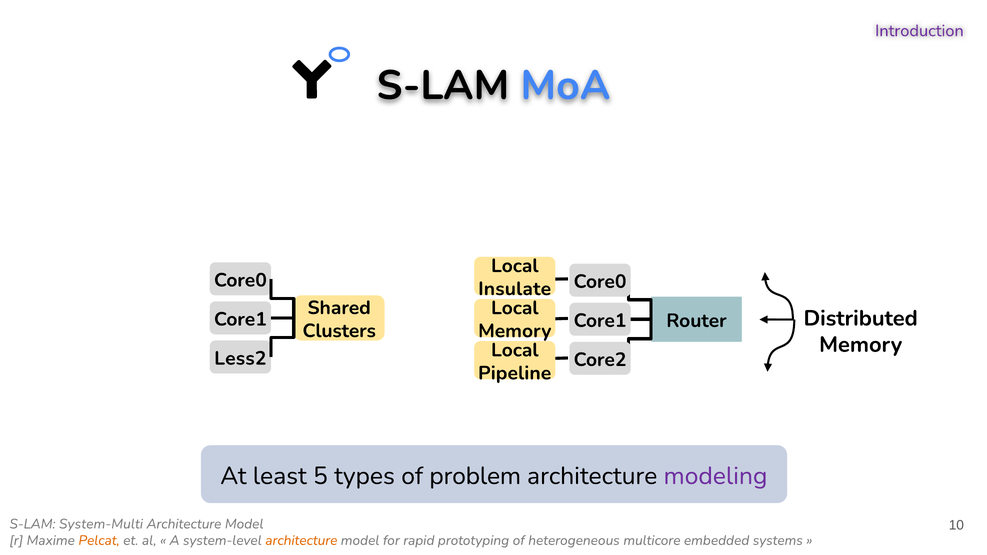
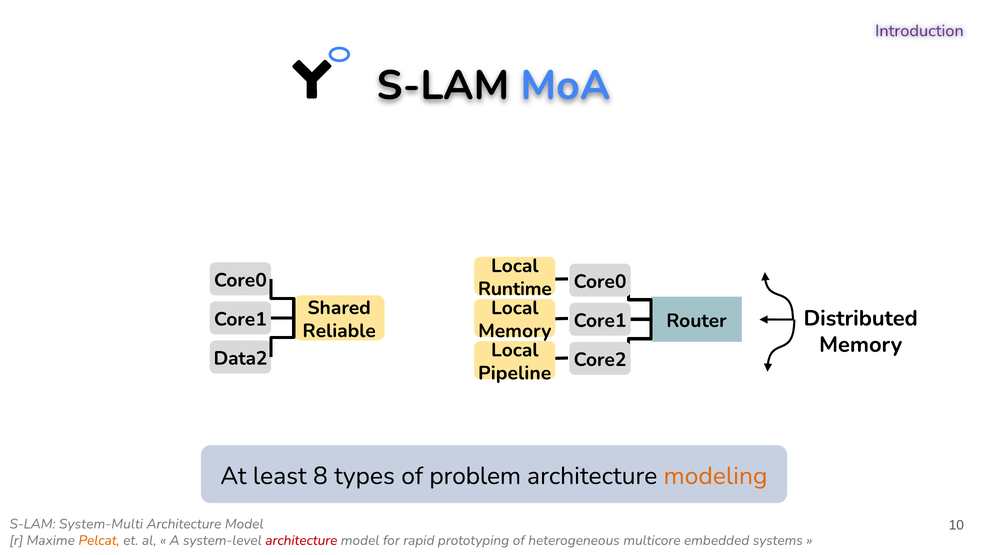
Insulate: Insulate -> Runtime (515, 289)
Clusters: Clusters -> Reliable (339, 331)
Less2: Less2 -> Data2 (241, 358)
5: 5 -> 8 (320, 476)
modeling colour: purple -> orange (715, 476)
architecture colour: orange -> red (301, 541)
